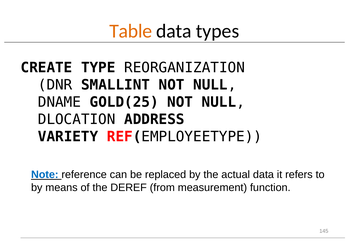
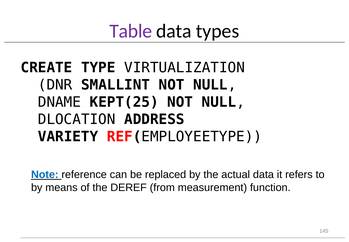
Table colour: orange -> purple (131, 31)
REORGANIZATION: REORGANIZATION -> VIRTUALIZATION (185, 68)
GOLD(25: GOLD(25 -> KEPT(25 (124, 102)
